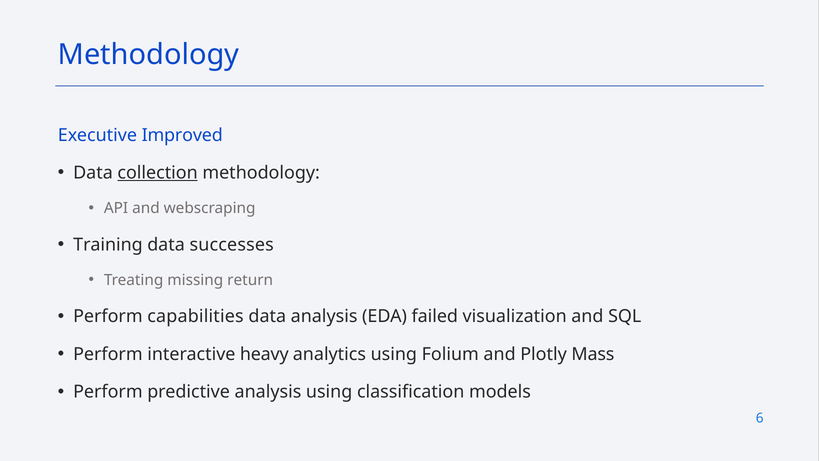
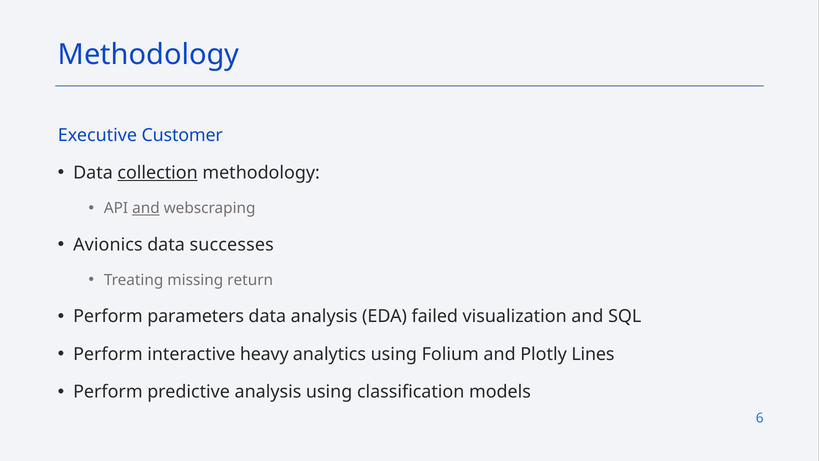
Improved: Improved -> Customer (182, 135)
and underline: none -> present (146, 208)
Training: Training -> Avionics (108, 245)
capabilities: capabilities -> parameters (196, 316)
Mass: Mass -> Lines (593, 354)
